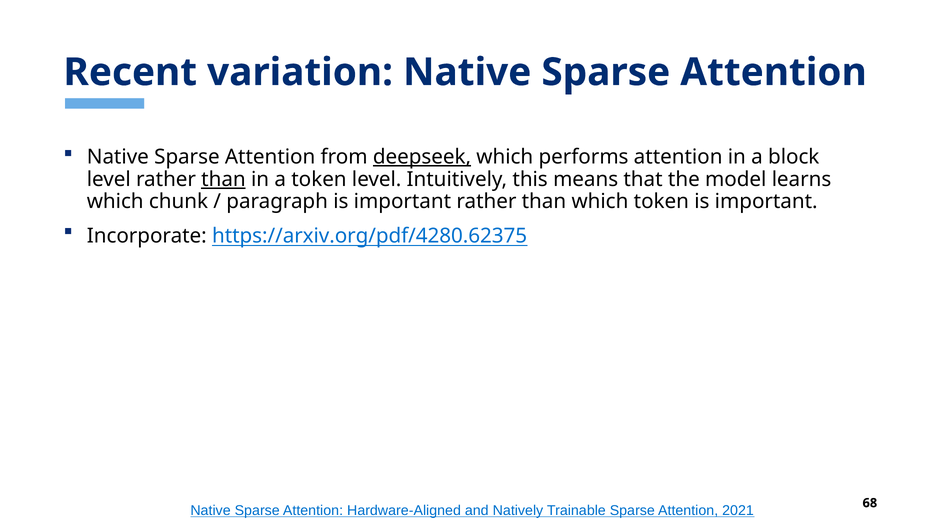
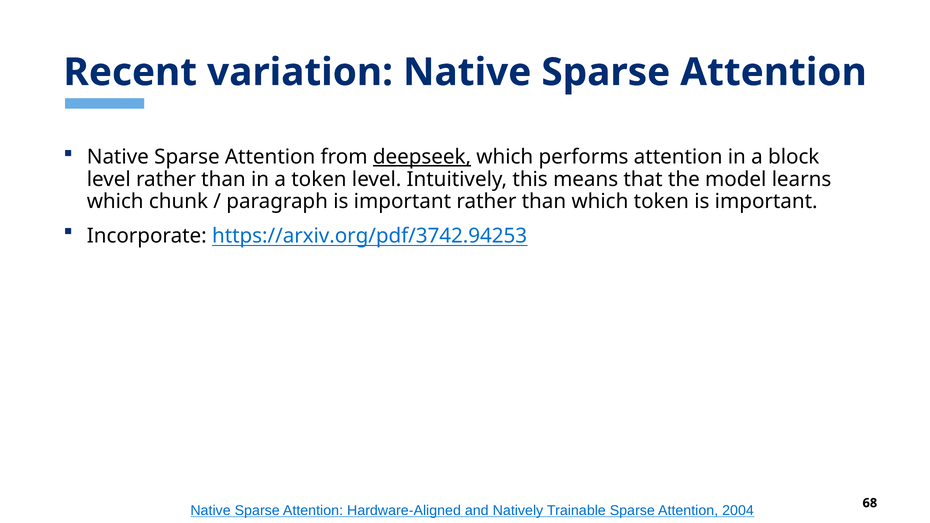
than underline: present -> none (223, 179)
https://arxiv.org/pdf/4280.62375: https://arxiv.org/pdf/4280.62375 -> https://arxiv.org/pdf/3742.94253 (370, 236)
2021: 2021 -> 2004 (738, 511)
